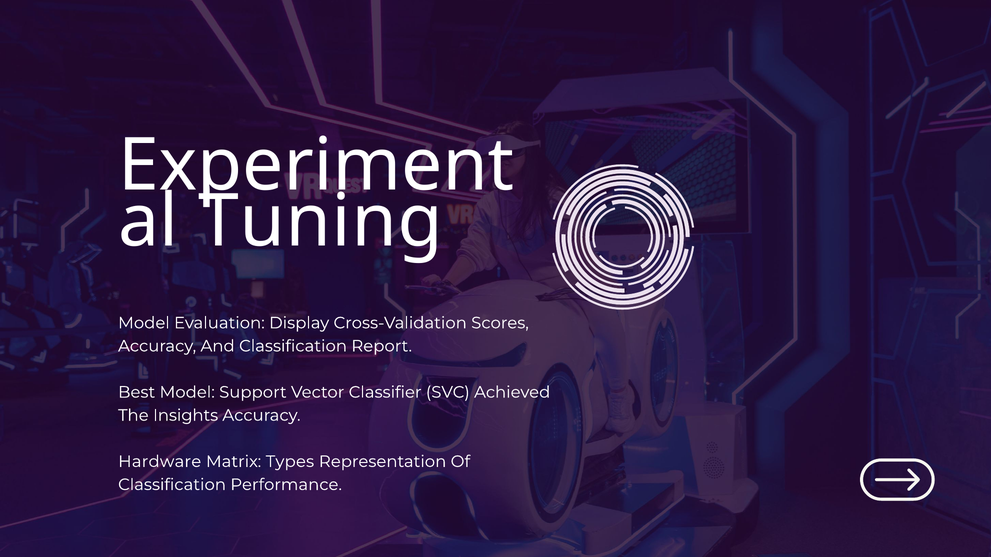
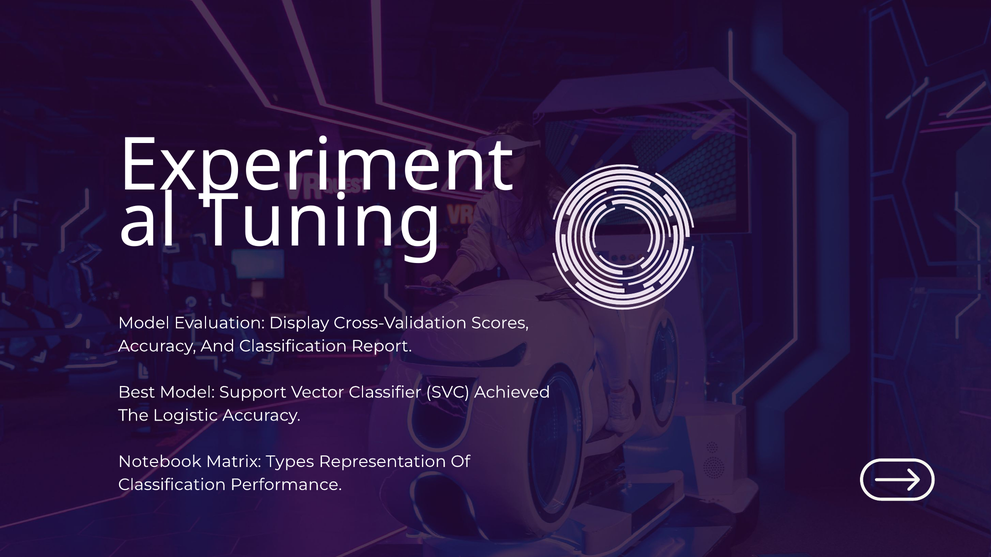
Insights: Insights -> Logistic (185, 416)
Hardware: Hardware -> Notebook (160, 462)
